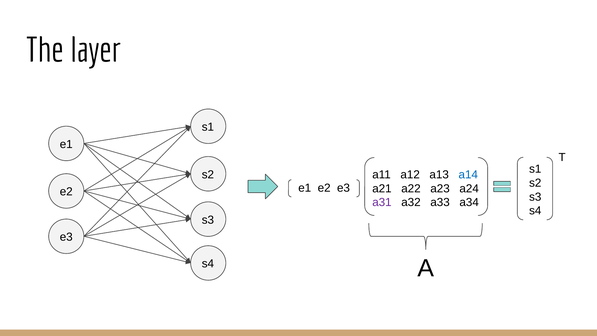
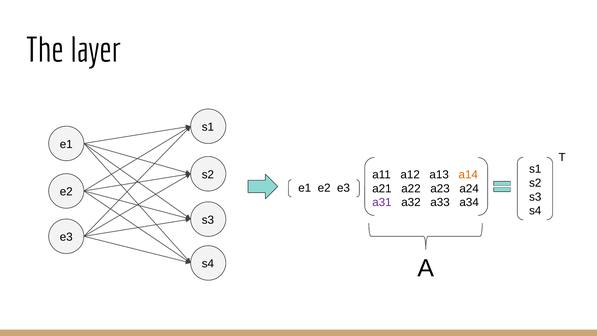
a14 colour: blue -> orange (468, 175)
